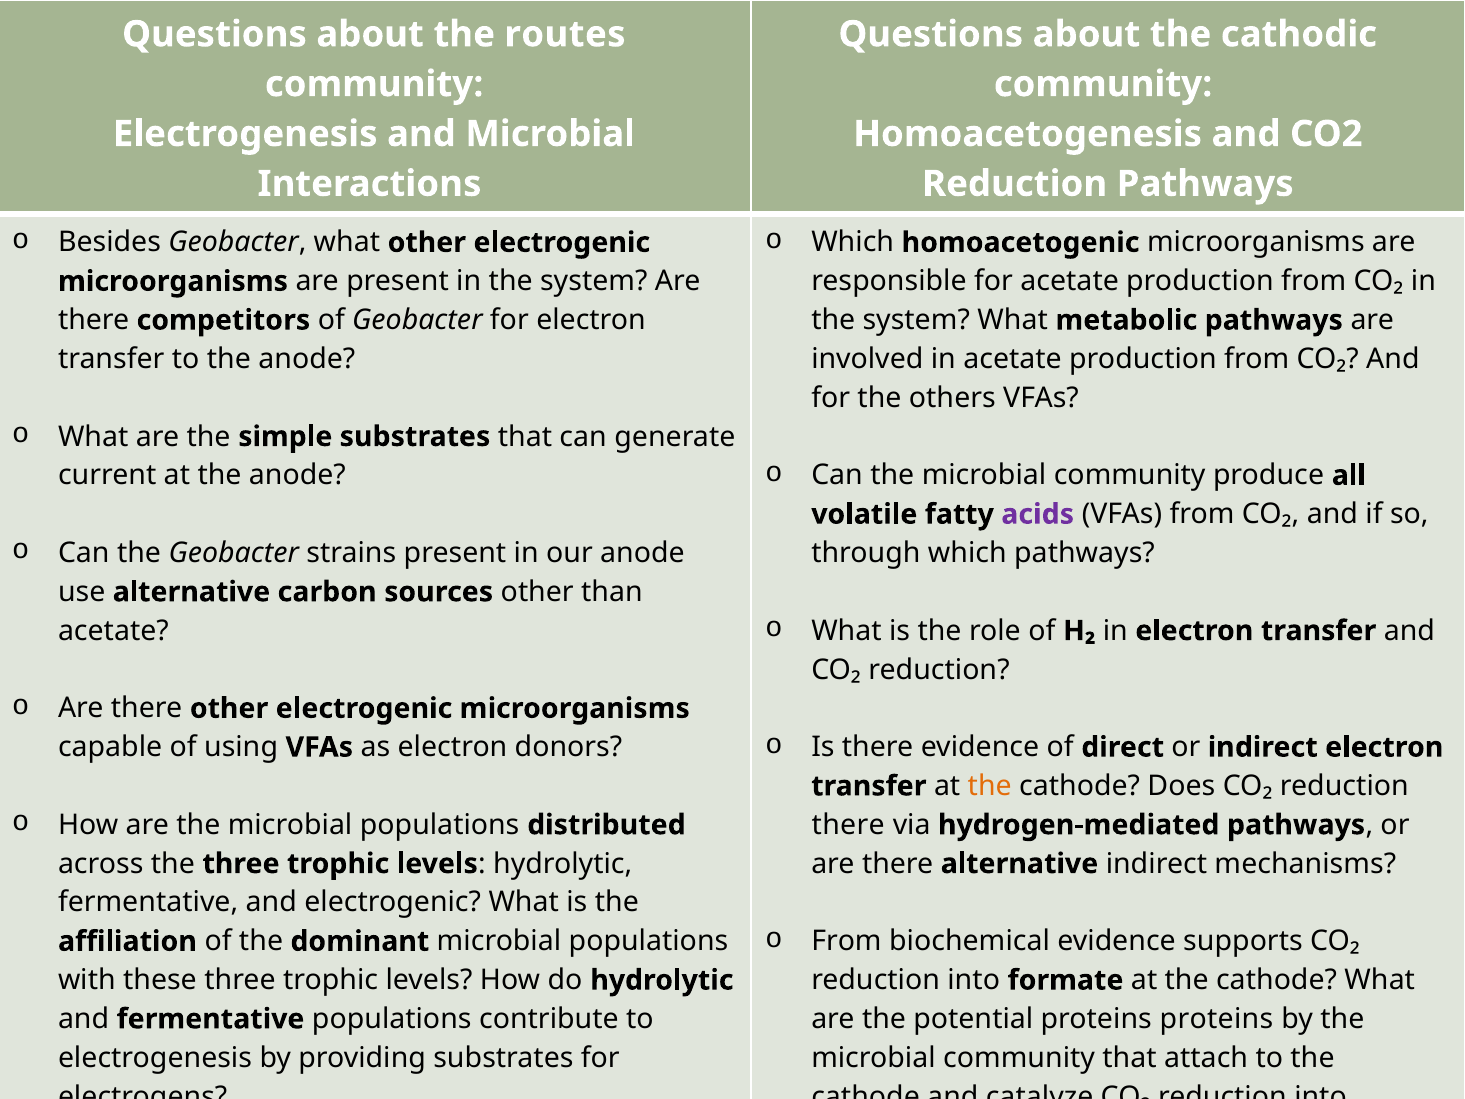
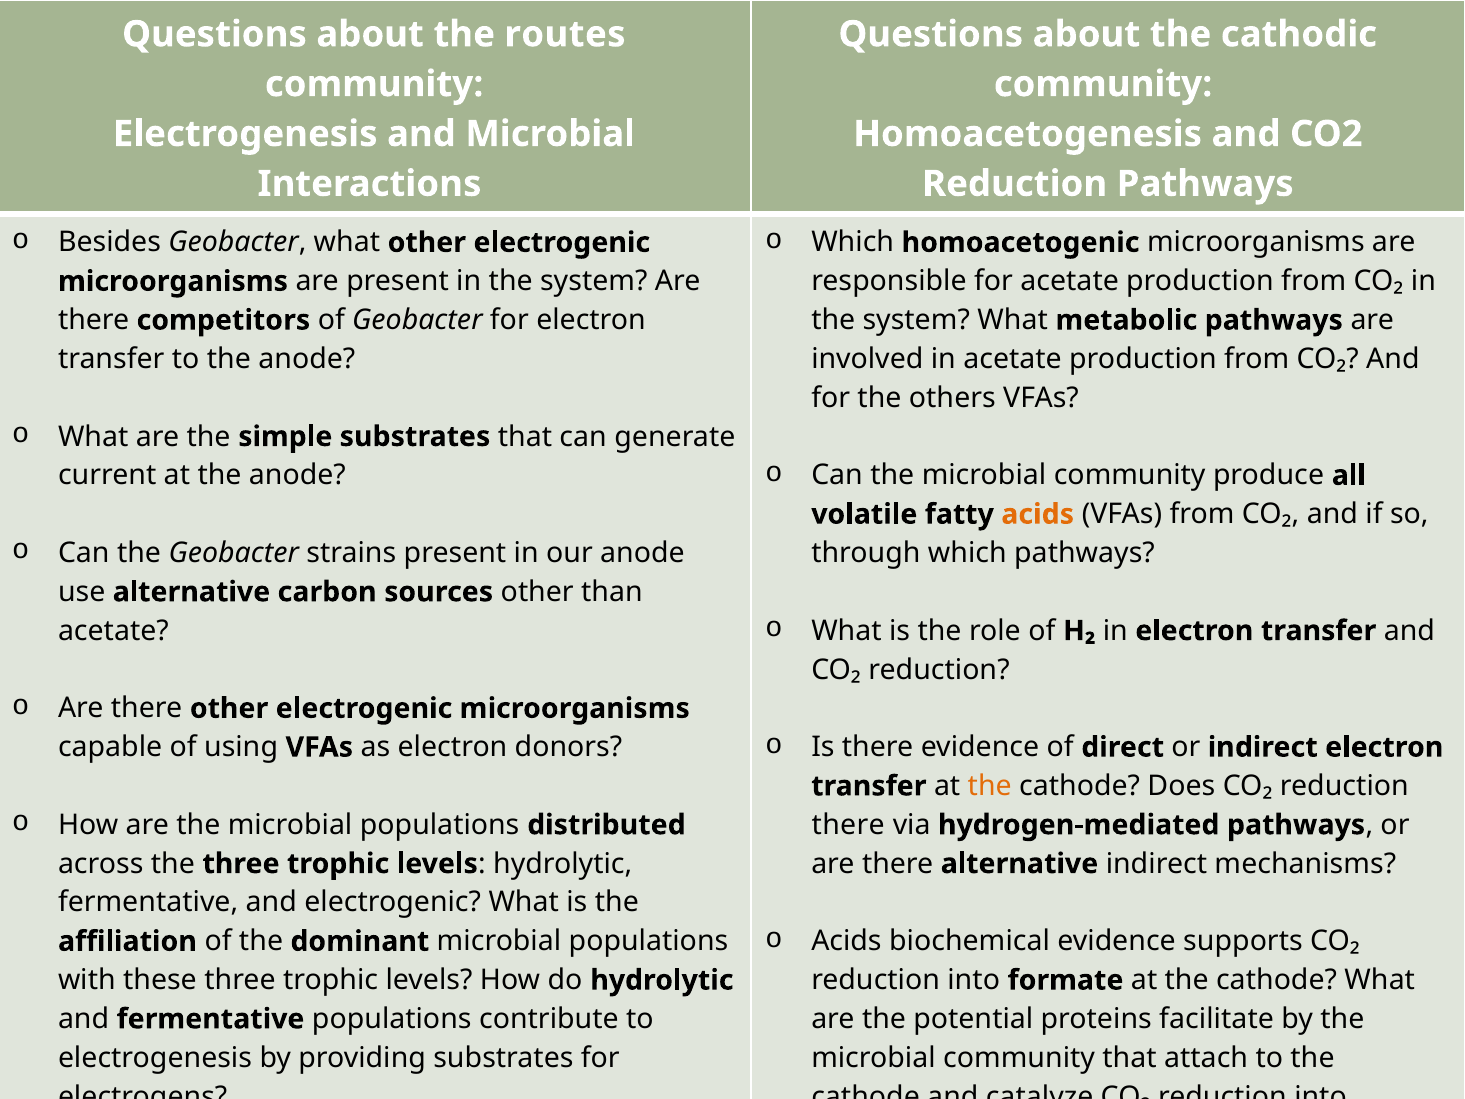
acids colour: purple -> orange (1038, 514)
From: From -> Acids (846, 941)
proteins proteins: proteins -> facilitate (1217, 1019)
